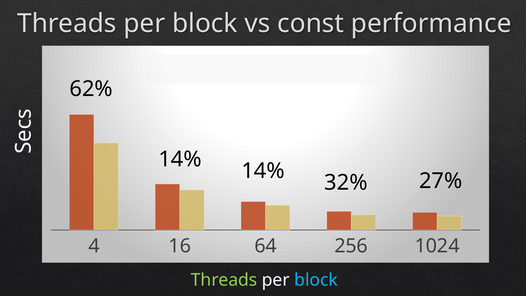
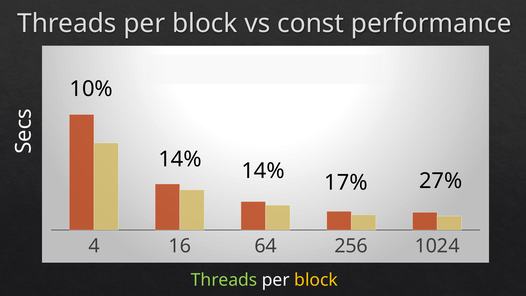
62%: 62% -> 10% (91, 89)
32%: 32% -> 17% (346, 183)
block colour: light blue -> yellow (316, 280)
